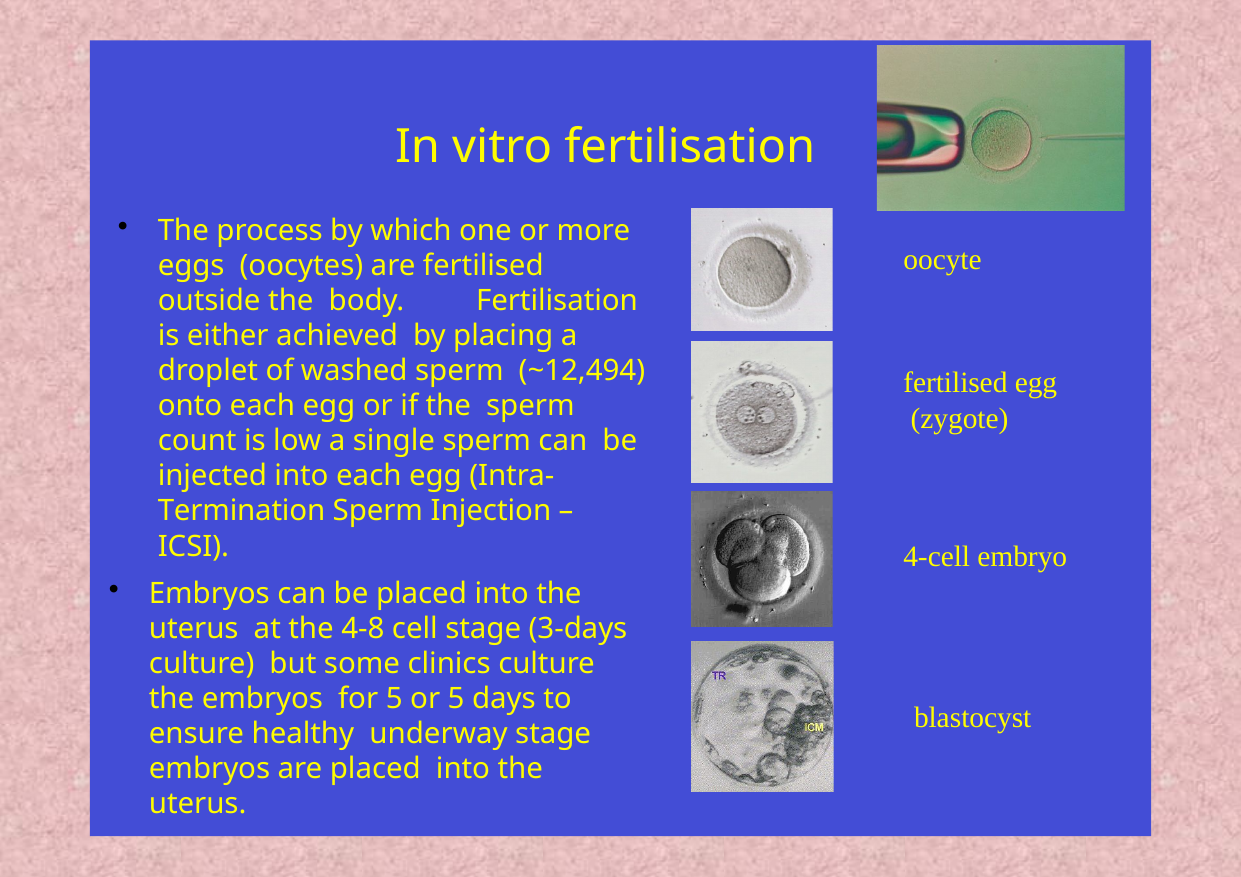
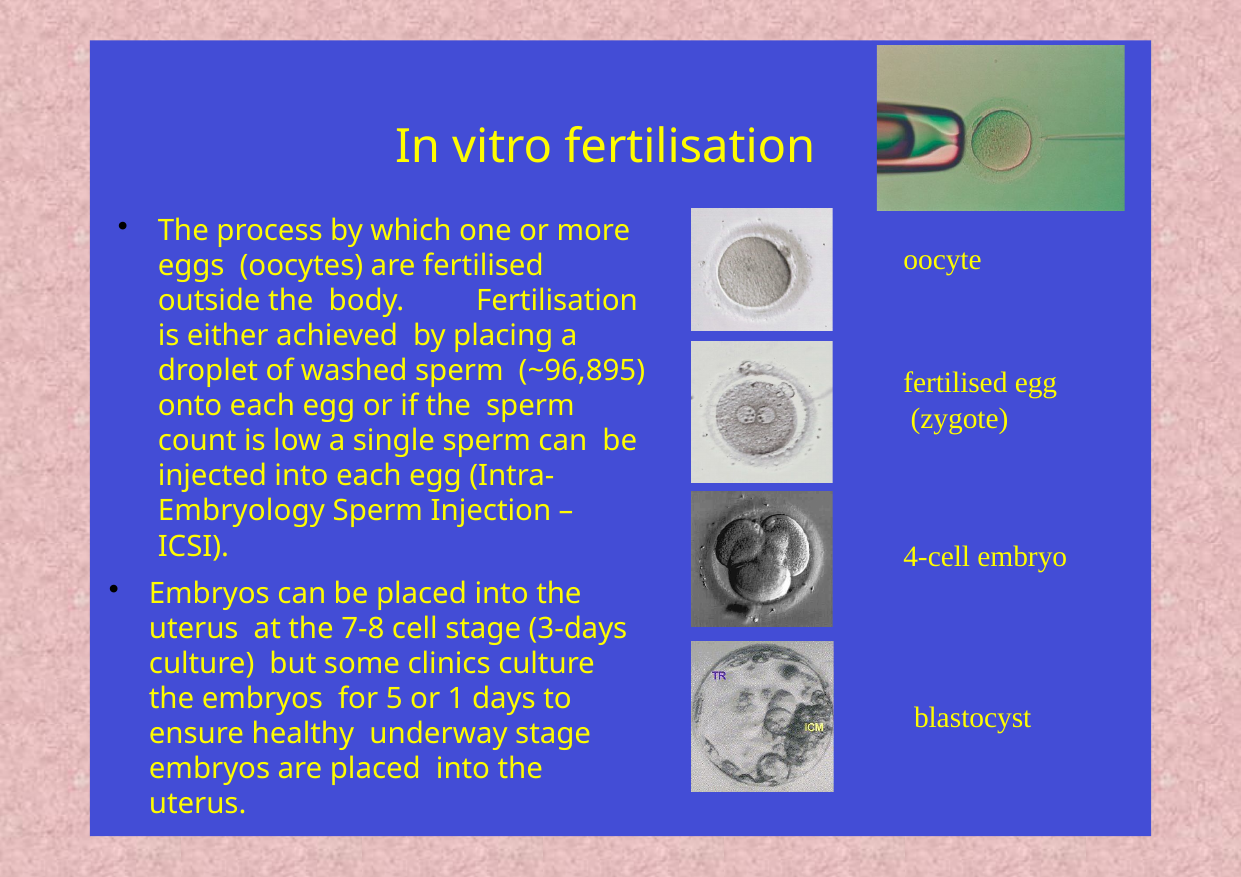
~12,494: ~12,494 -> ~96,895 (582, 371)
Termination: Termination -> Embryology (241, 511)
4-8: 4-8 -> 7-8 (363, 629)
or 5: 5 -> 1 (456, 699)
